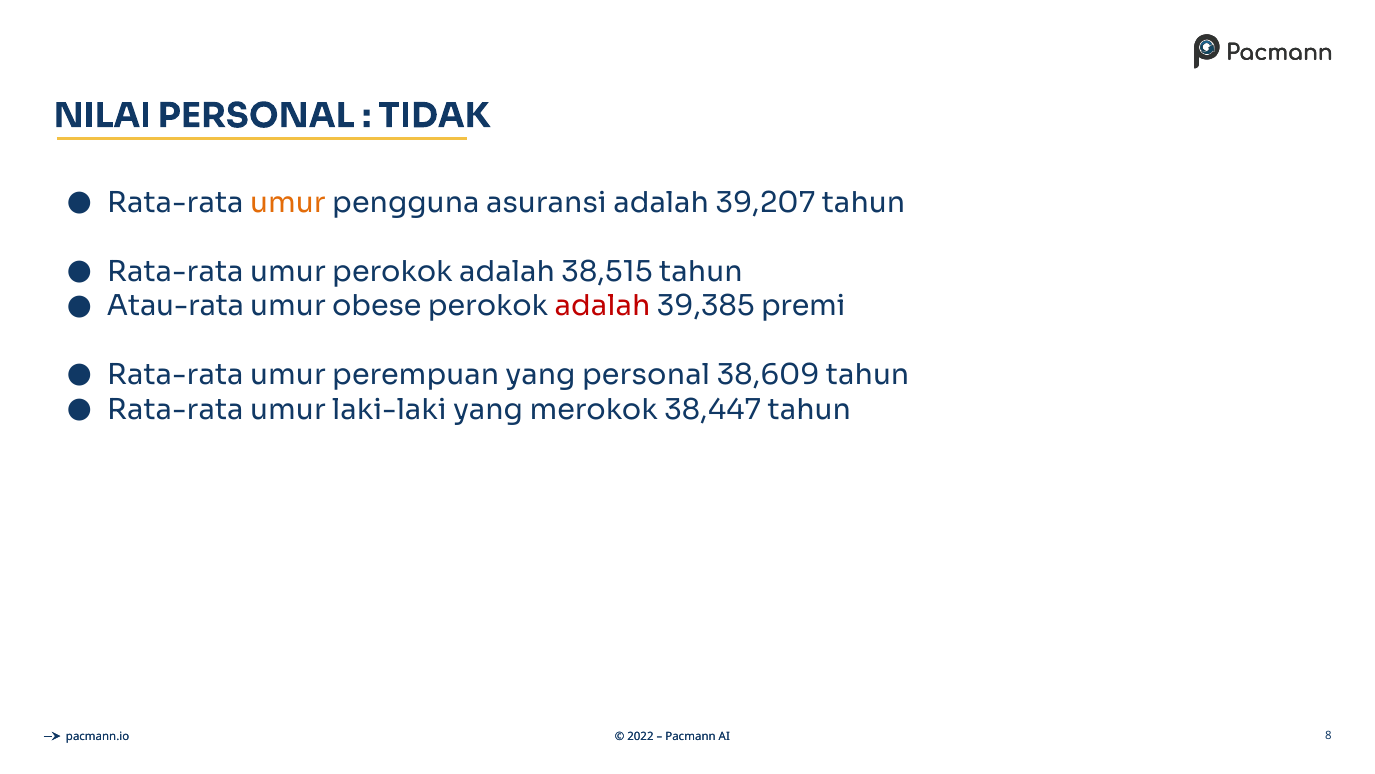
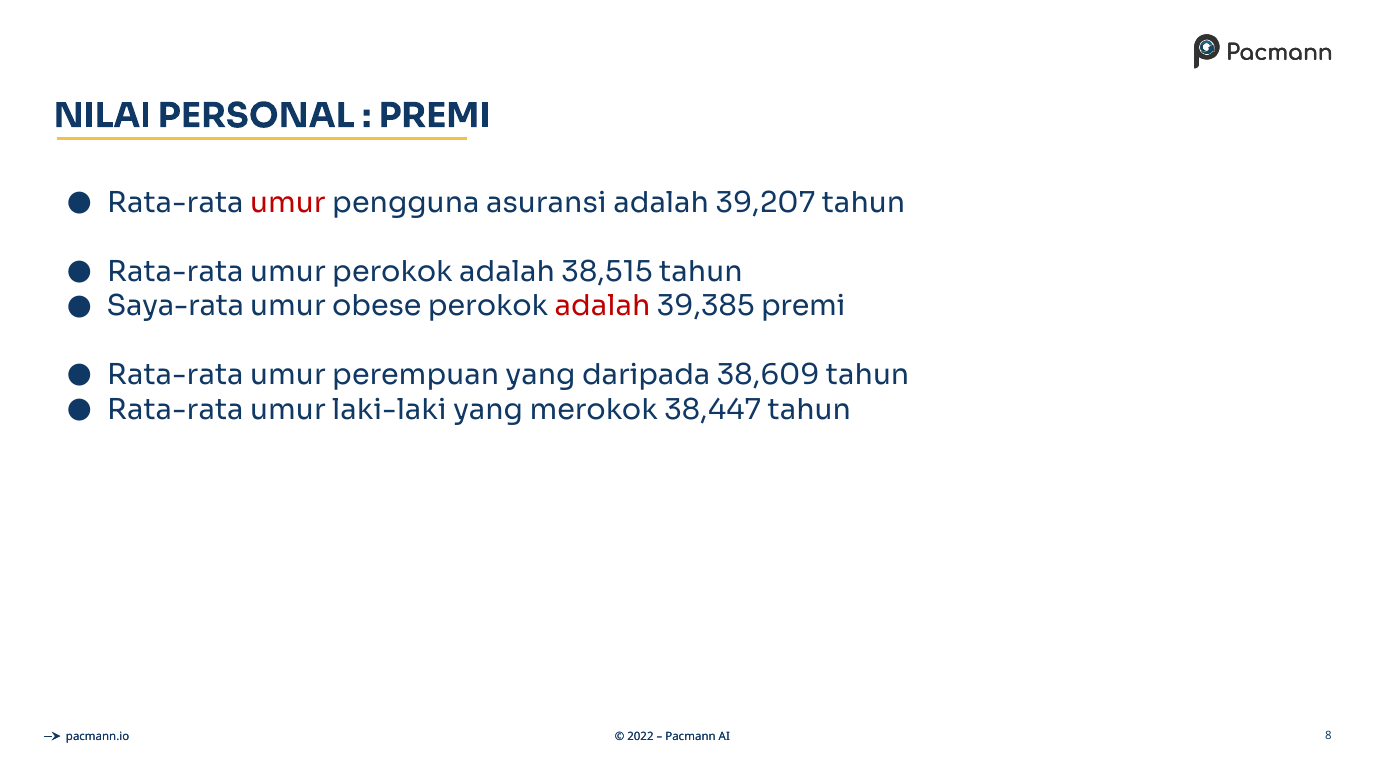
TIDAK: TIDAK -> PREMI (435, 116)
umur colour: orange -> red (288, 203)
Atau-rata: Atau-rata -> Saya-rata (175, 306)
yang personal: personal -> daripada (646, 375)
